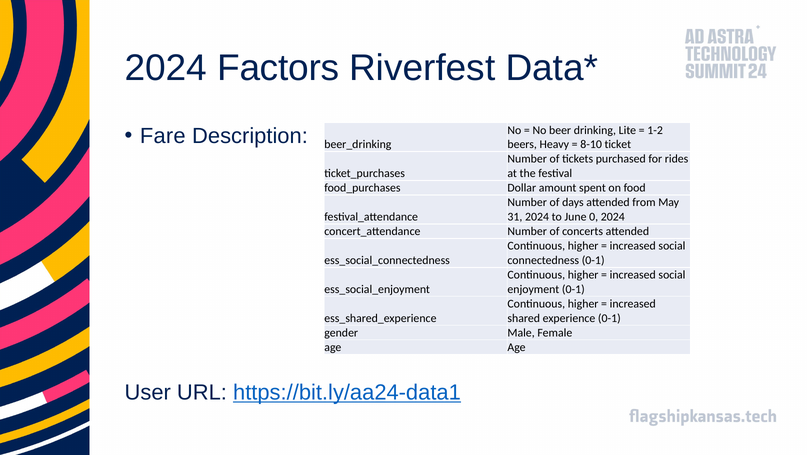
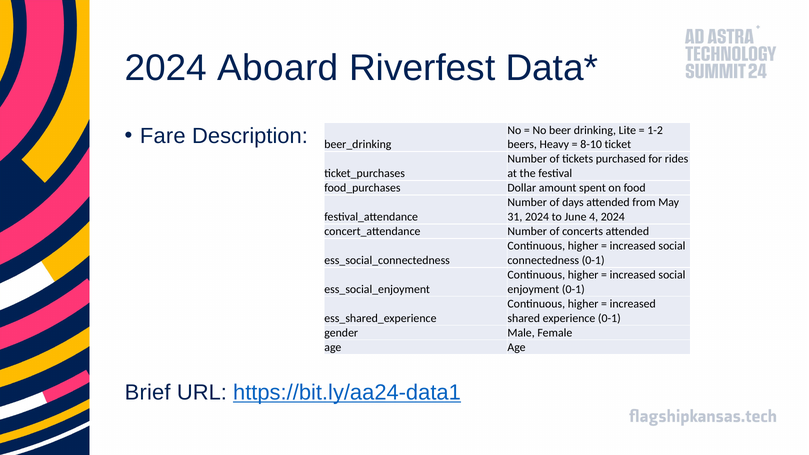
Factors: Factors -> Aboard (278, 68)
0: 0 -> 4 (594, 217)
User: User -> Brief (148, 393)
